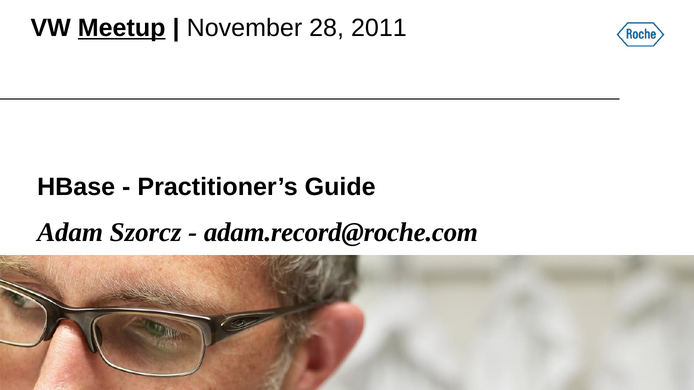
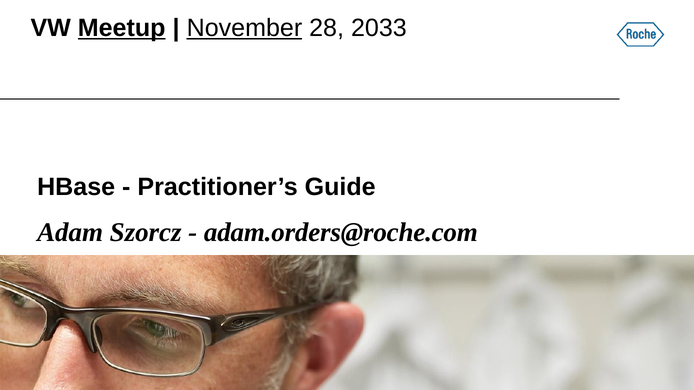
November underline: none -> present (244, 28)
2011: 2011 -> 2033 (379, 28)
adam.record@roche.com: adam.record@roche.com -> adam.orders@roche.com (341, 233)
